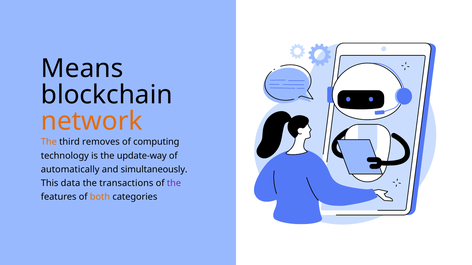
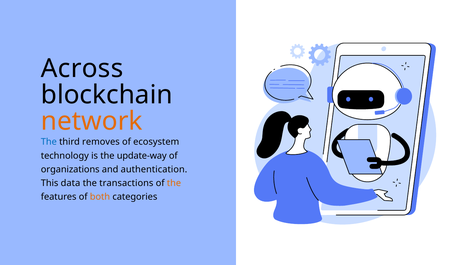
Means: Means -> Across (82, 69)
The colour: orange -> blue (49, 142)
computing: computing -> ecosystem (156, 142)
automatically: automatically -> organizations (70, 170)
simultaneously: simultaneously -> authentication (154, 170)
the colour: purple -> orange (174, 183)
